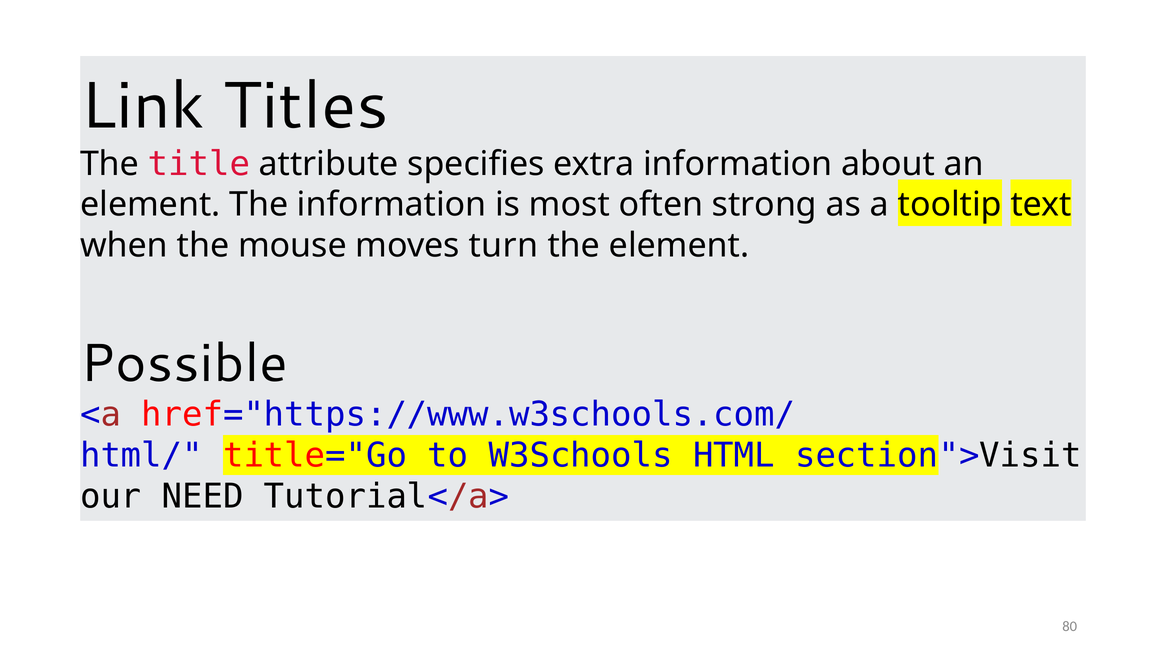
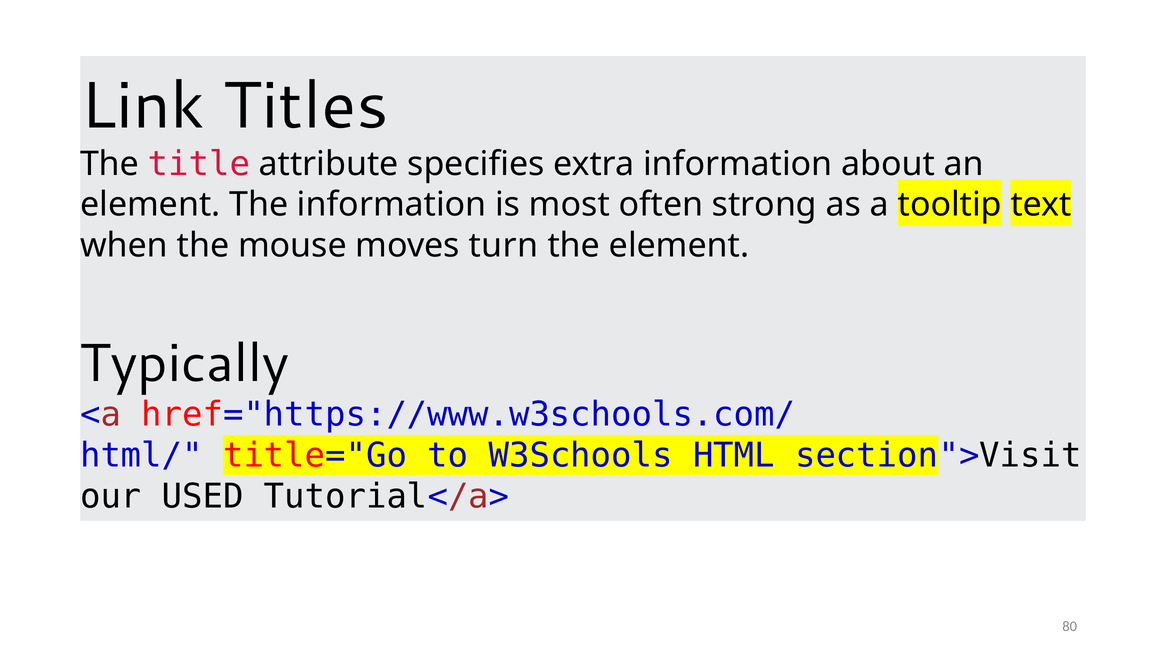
Possible: Possible -> Typically (184, 363)
NEED: NEED -> USED (203, 496)
